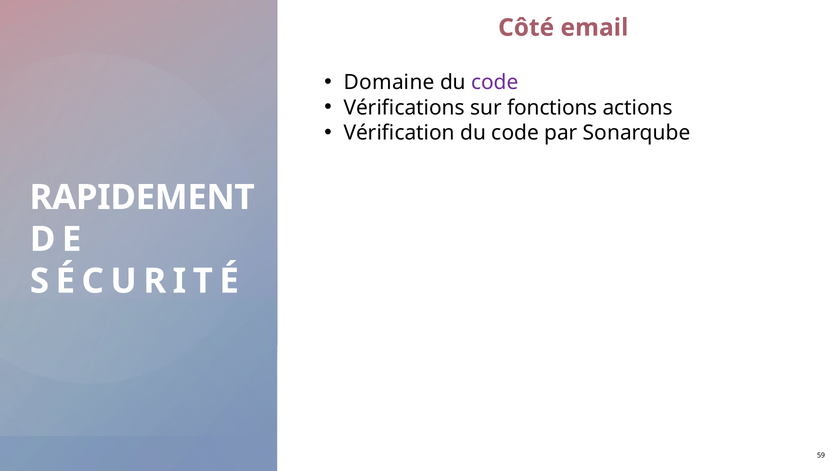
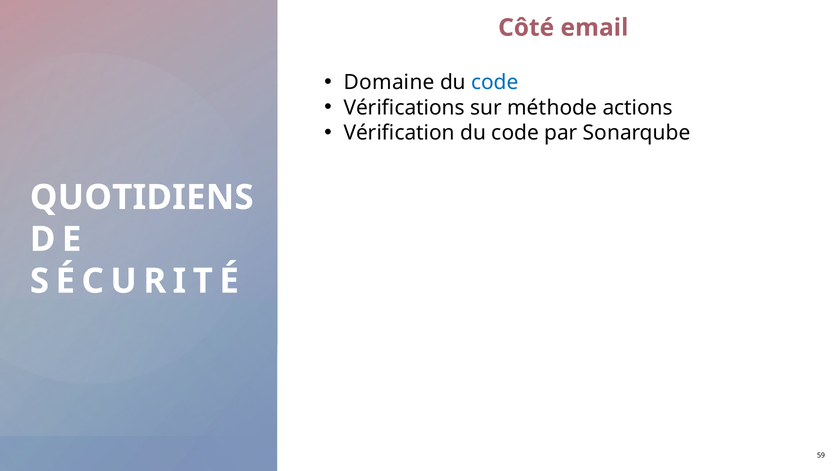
code colour: purple -> blue (495, 83)
fonctions: fonctions -> méthode (552, 108)
RAPIDEMENT: RAPIDEMENT -> QUOTIDIENS (142, 197)
